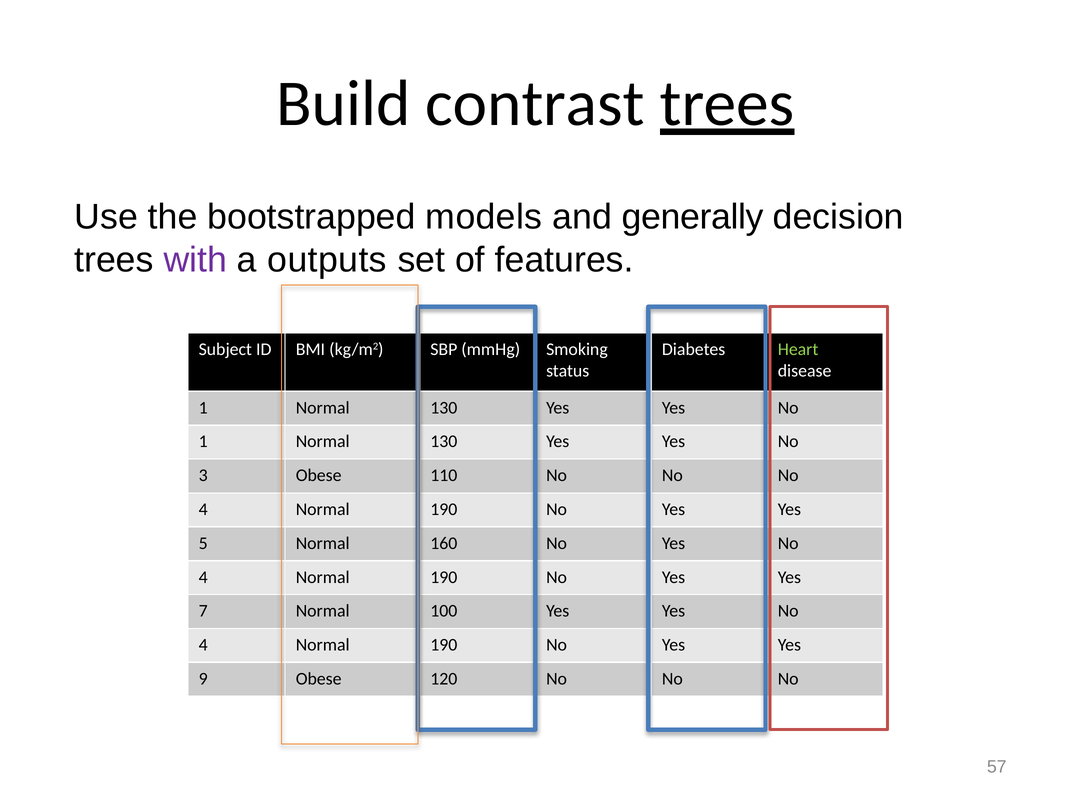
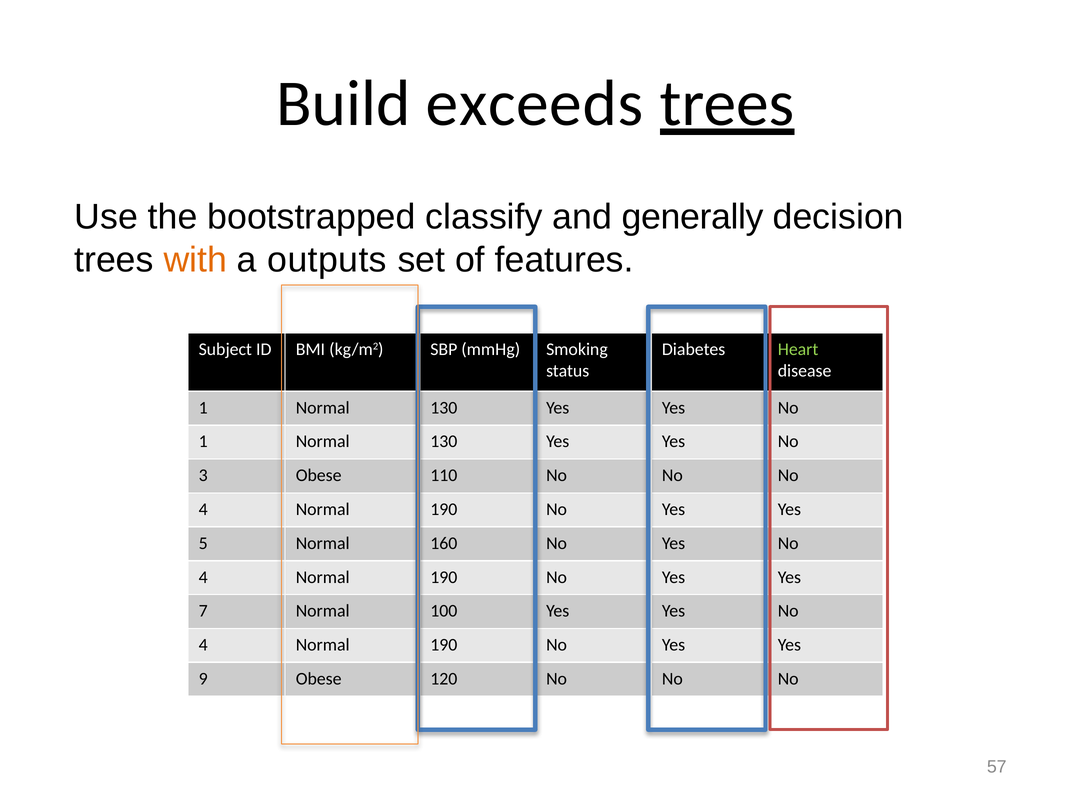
contrast: contrast -> exceeds (535, 104)
models: models -> classify (484, 217)
with colour: purple -> orange (195, 260)
